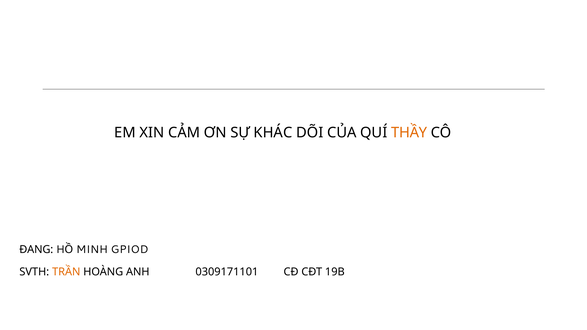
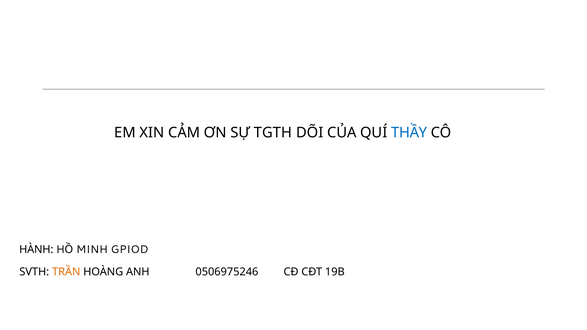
KHÁC: KHÁC -> TGTH (273, 133)
THẦY colour: orange -> blue (409, 133)
ĐANG: ĐANG -> HÀNH (36, 250)
0309171101: 0309171101 -> 0506975246 (227, 272)
